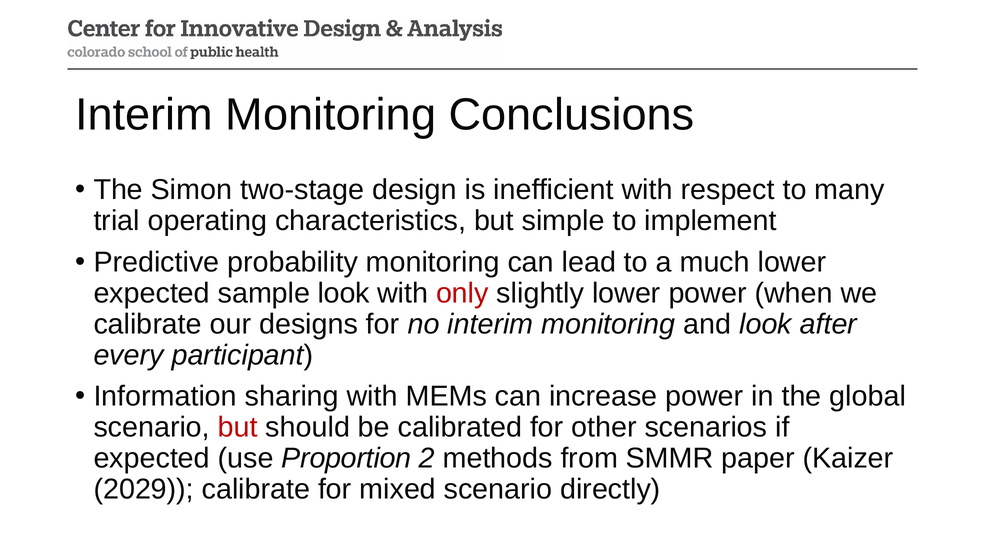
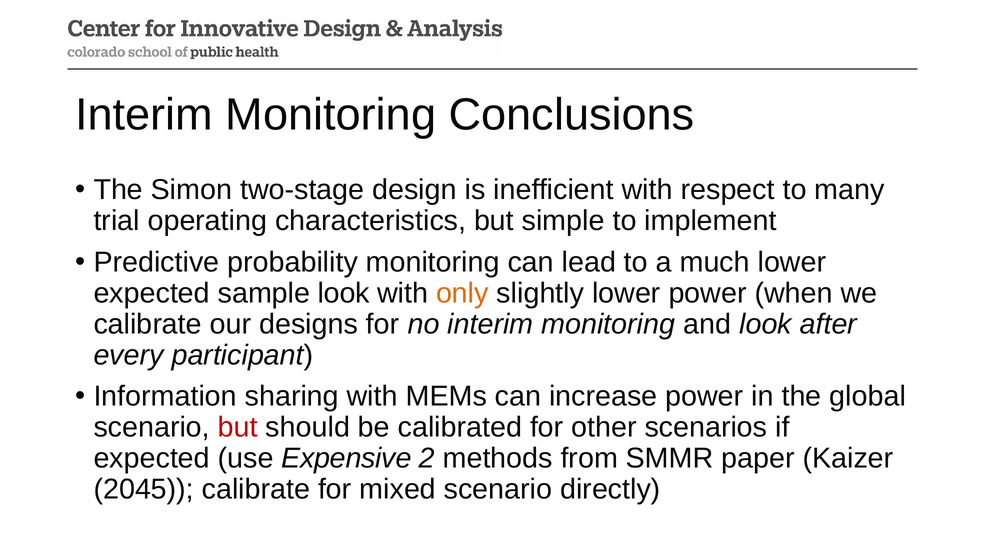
only colour: red -> orange (462, 293)
Proportion: Proportion -> Expensive (346, 458)
2029: 2029 -> 2045 (144, 489)
